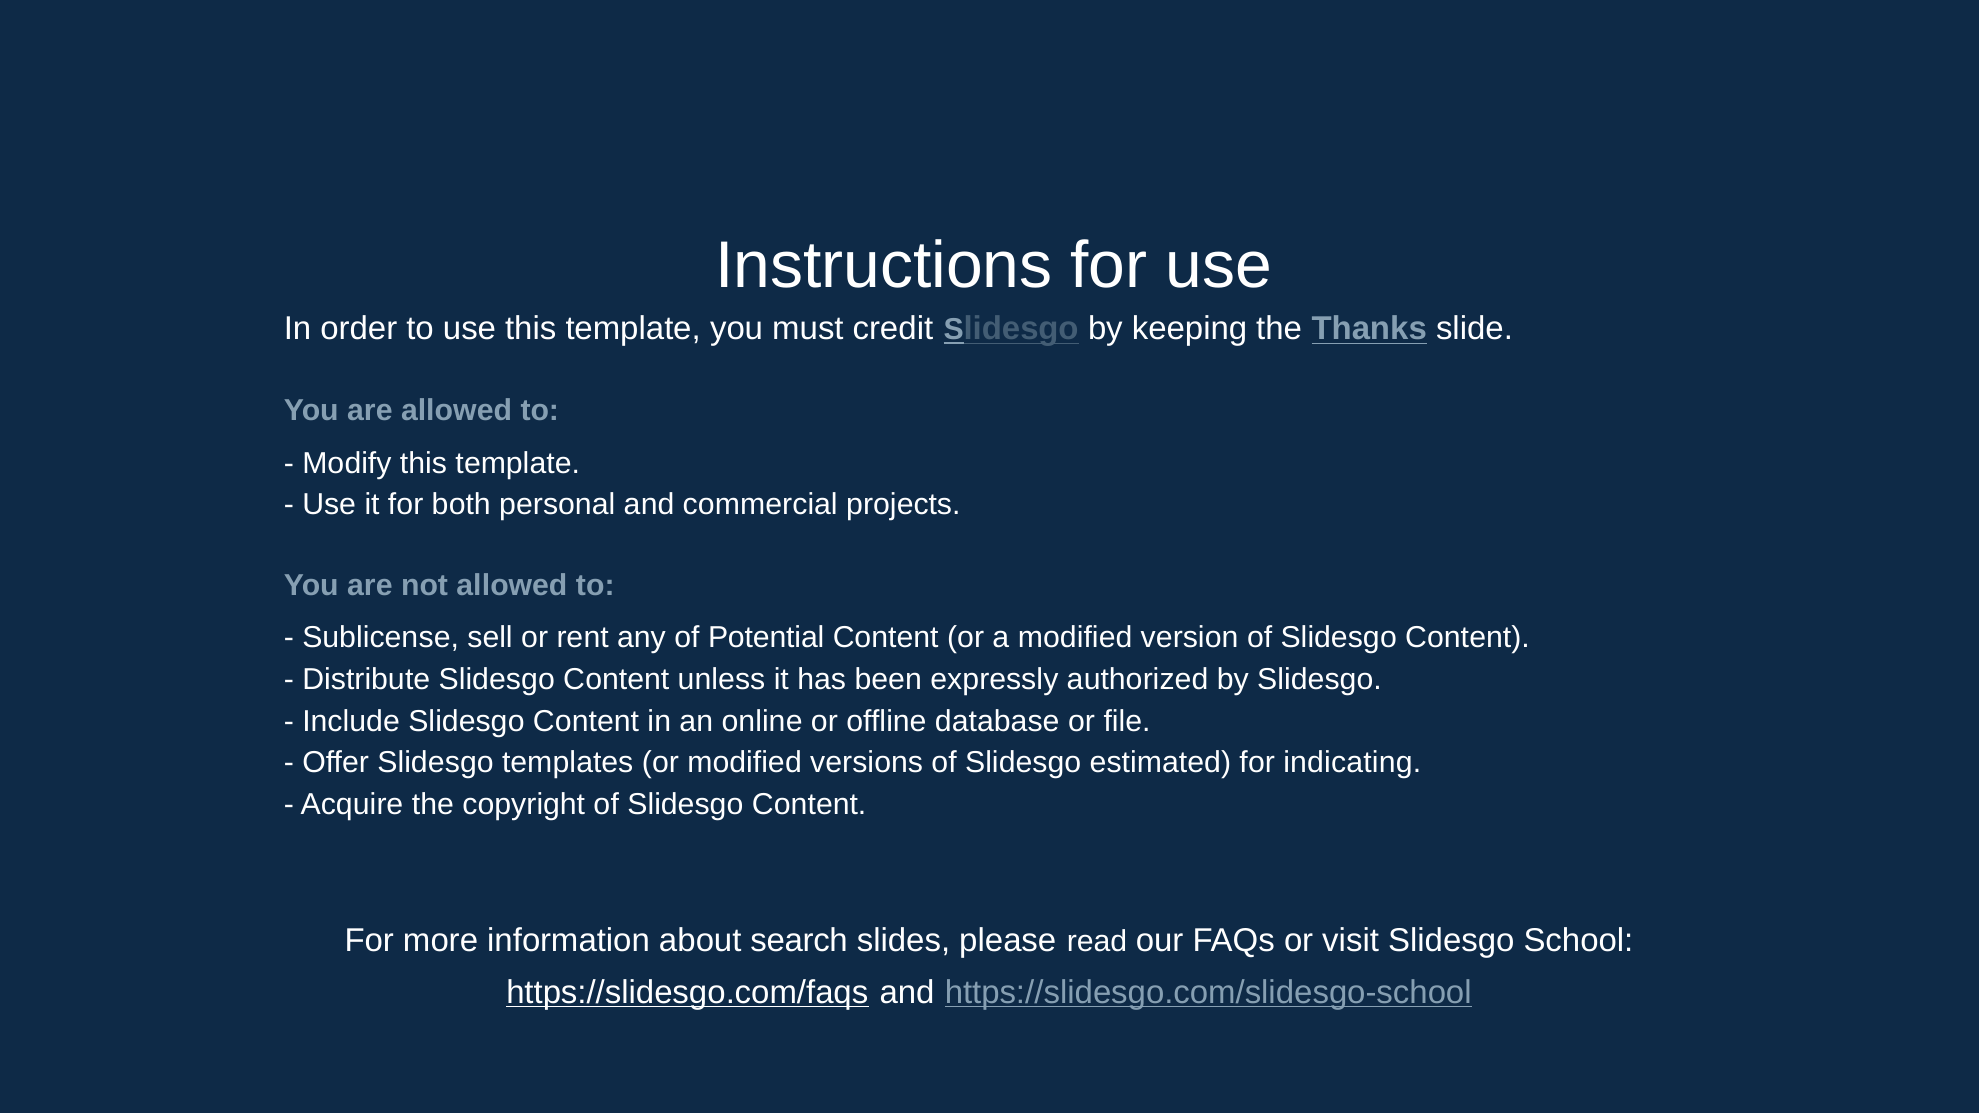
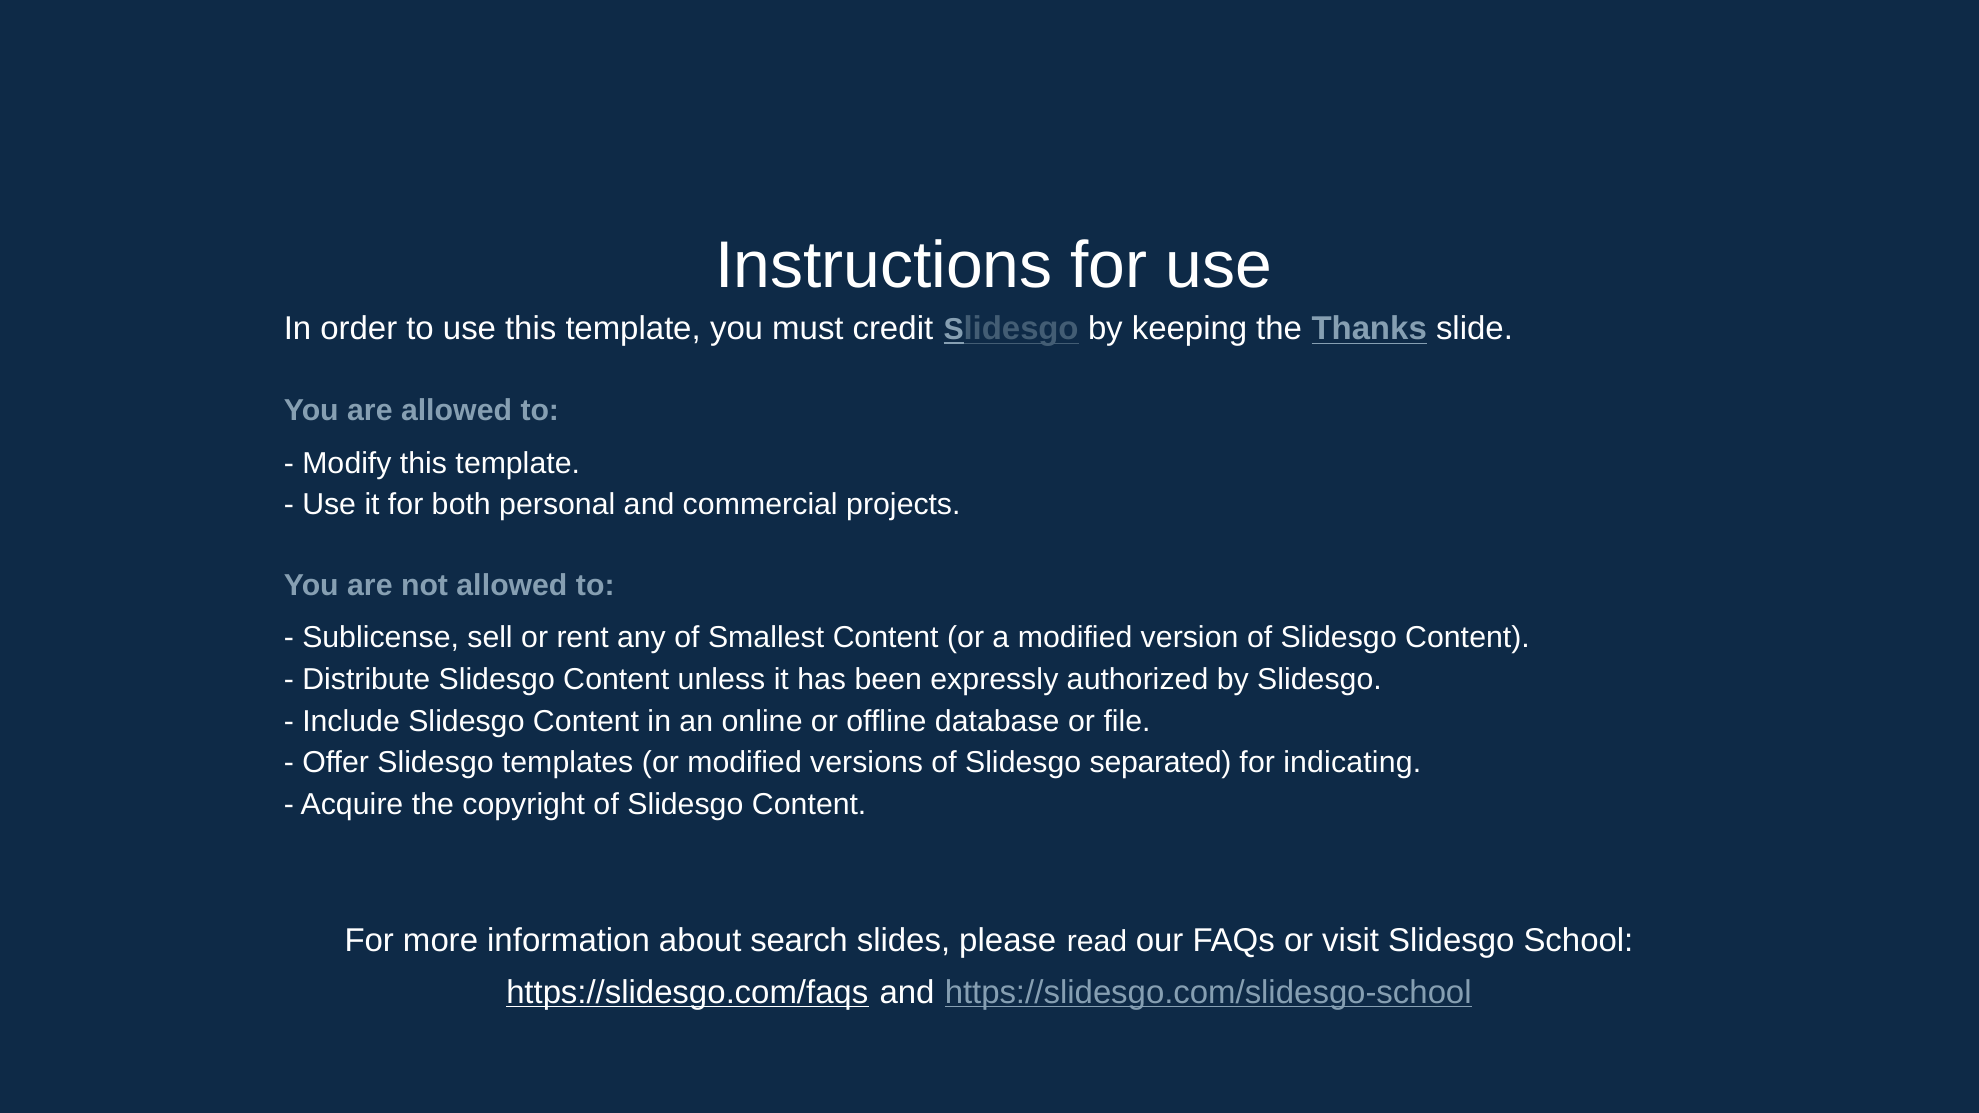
Potential: Potential -> Smallest (766, 638)
estimated: estimated -> separated (1161, 763)
